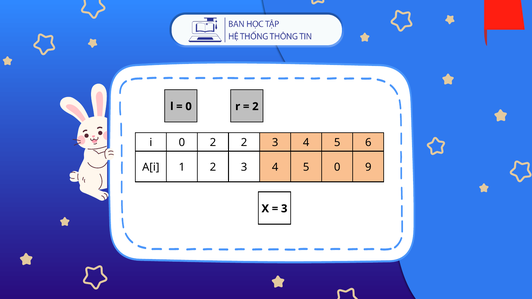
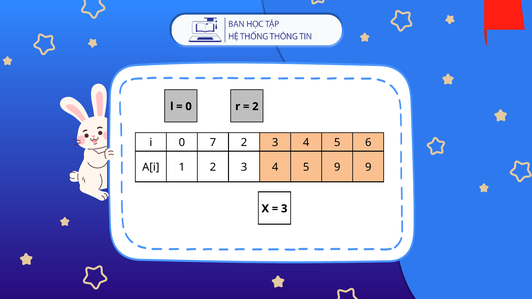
0 2: 2 -> 7 (213, 143)
5 0: 0 -> 9 (337, 167)
